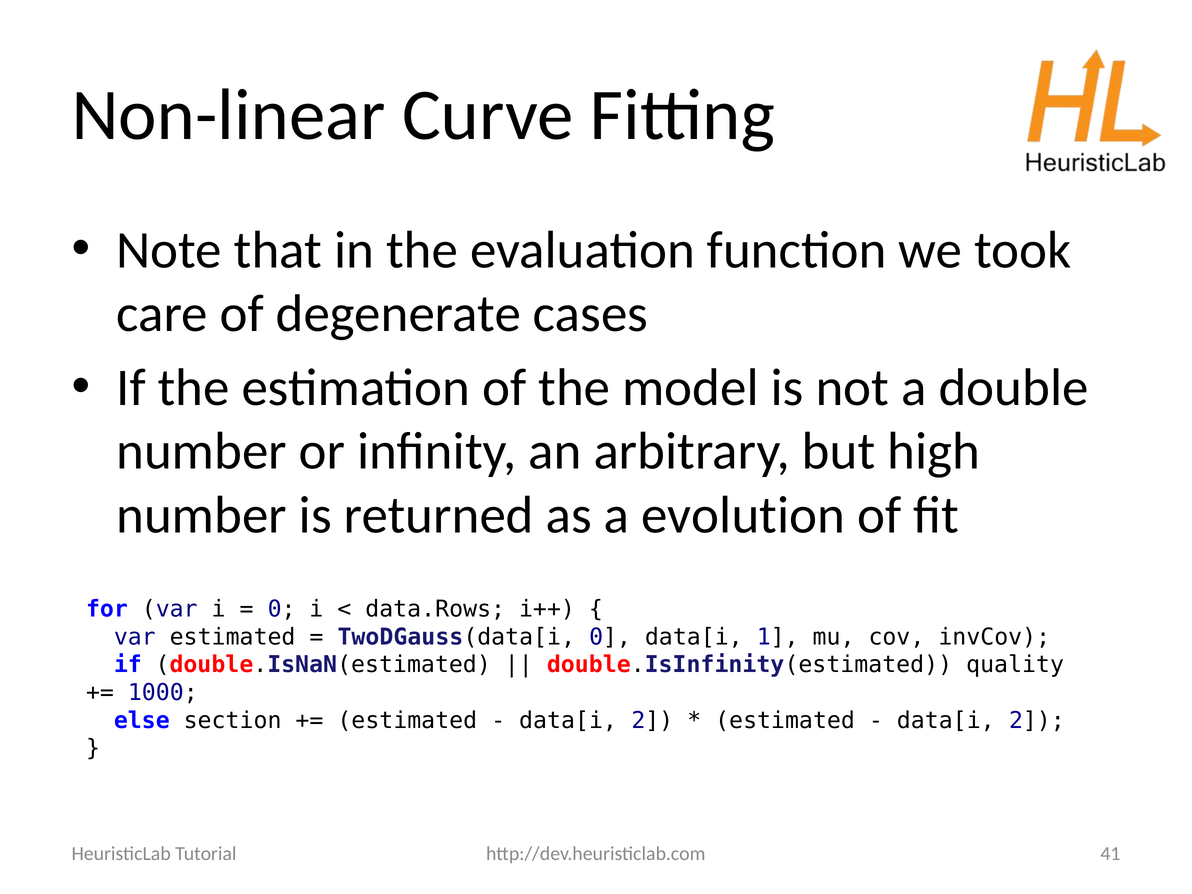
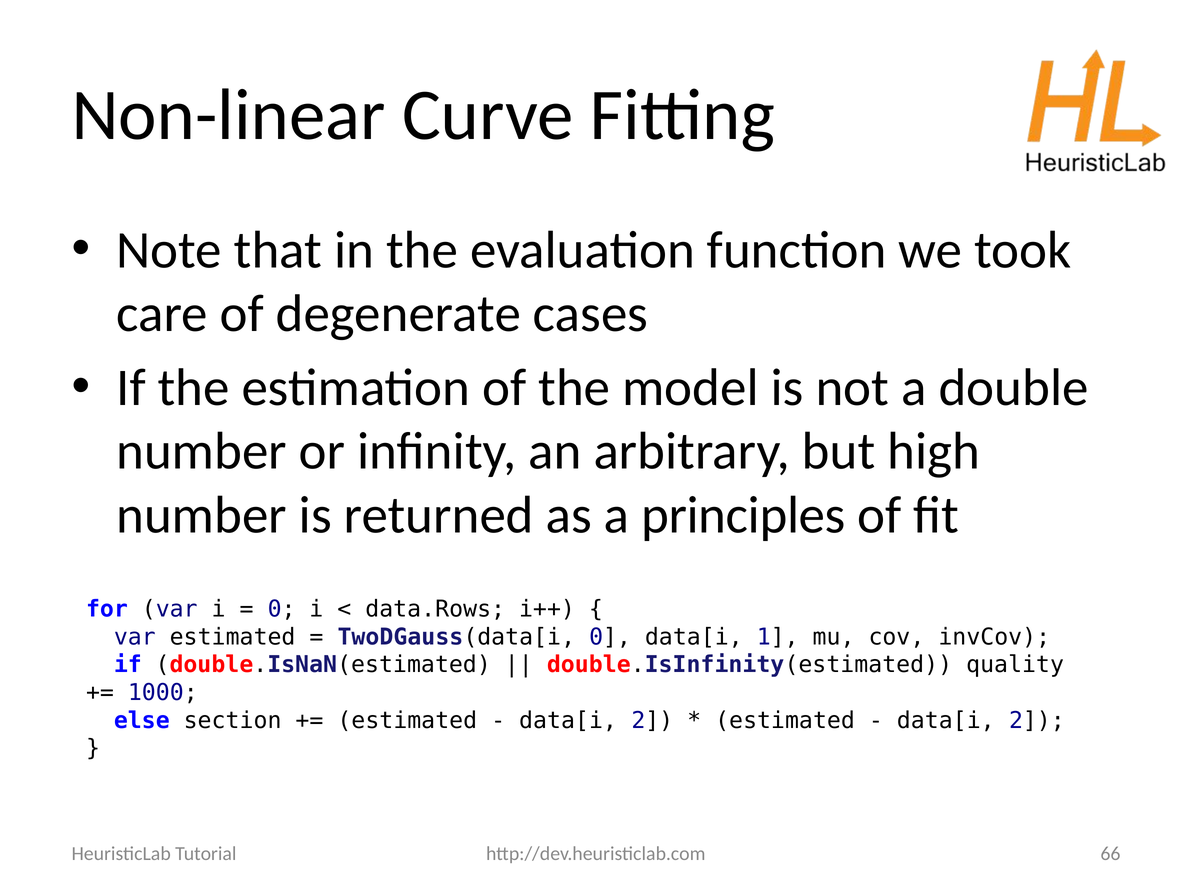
evolution: evolution -> principles (743, 515)
41: 41 -> 66 (1110, 854)
